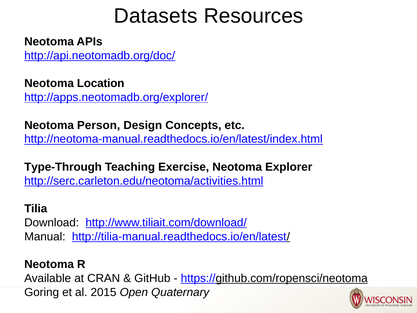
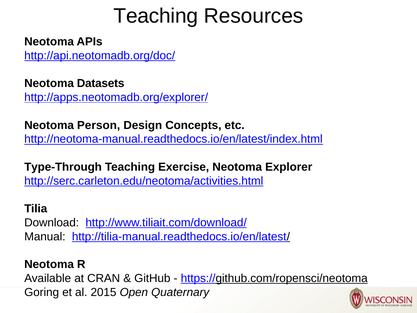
Datasets: Datasets -> Teaching (156, 16)
Location: Location -> Datasets (101, 83)
